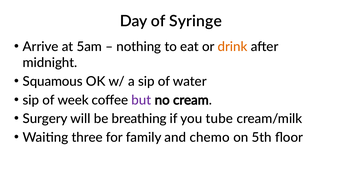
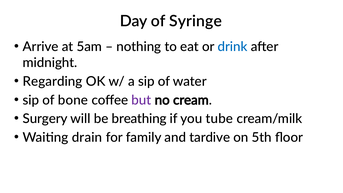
drink colour: orange -> blue (232, 47)
Squamous: Squamous -> Regarding (53, 81)
week: week -> bone (73, 100)
three: three -> drain (87, 137)
chemo: chemo -> tardive (210, 137)
